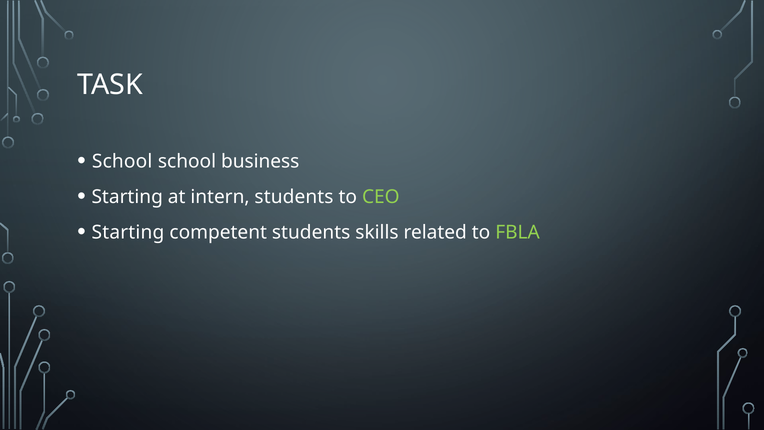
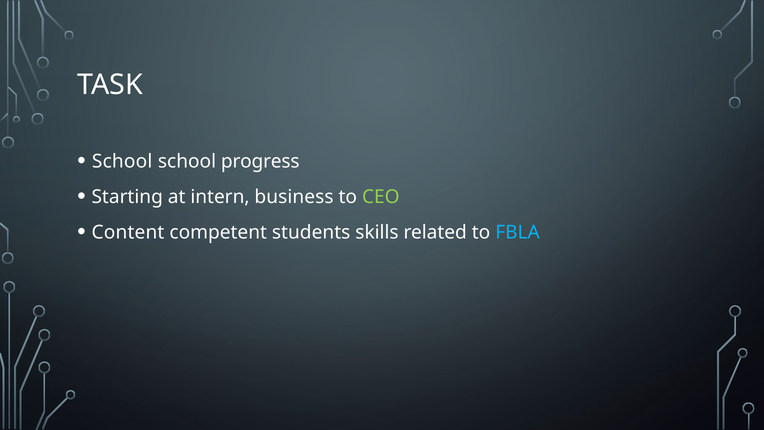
business: business -> progress (260, 161)
intern students: students -> business (294, 197)
Starting: Starting -> Content (128, 232)
FBLA colour: light green -> light blue (518, 232)
